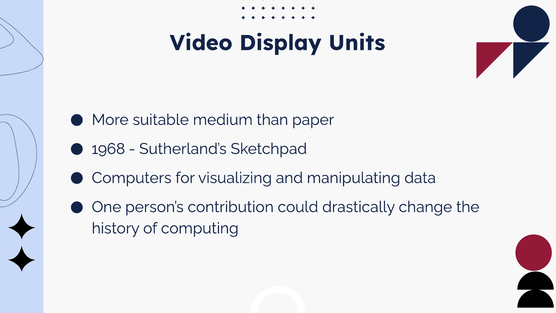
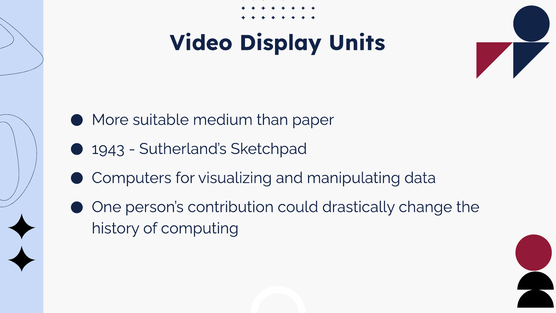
1968: 1968 -> 1943 (108, 149)
